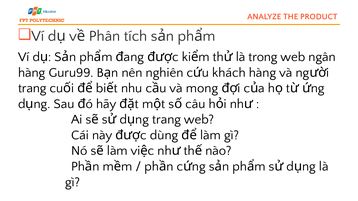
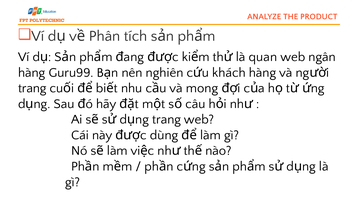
trong: trong -> quan (263, 57)
